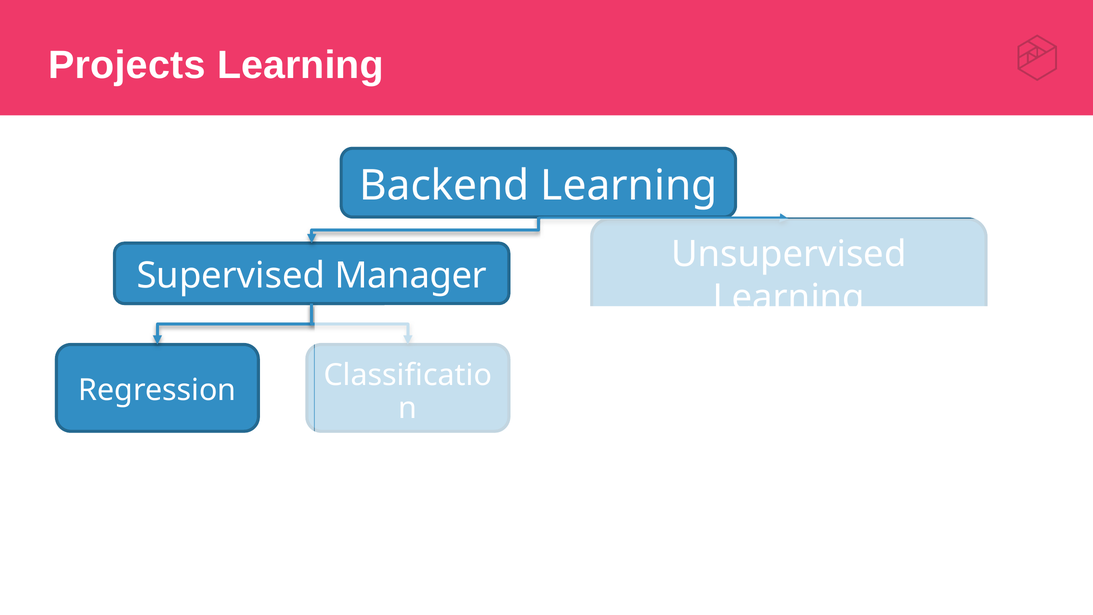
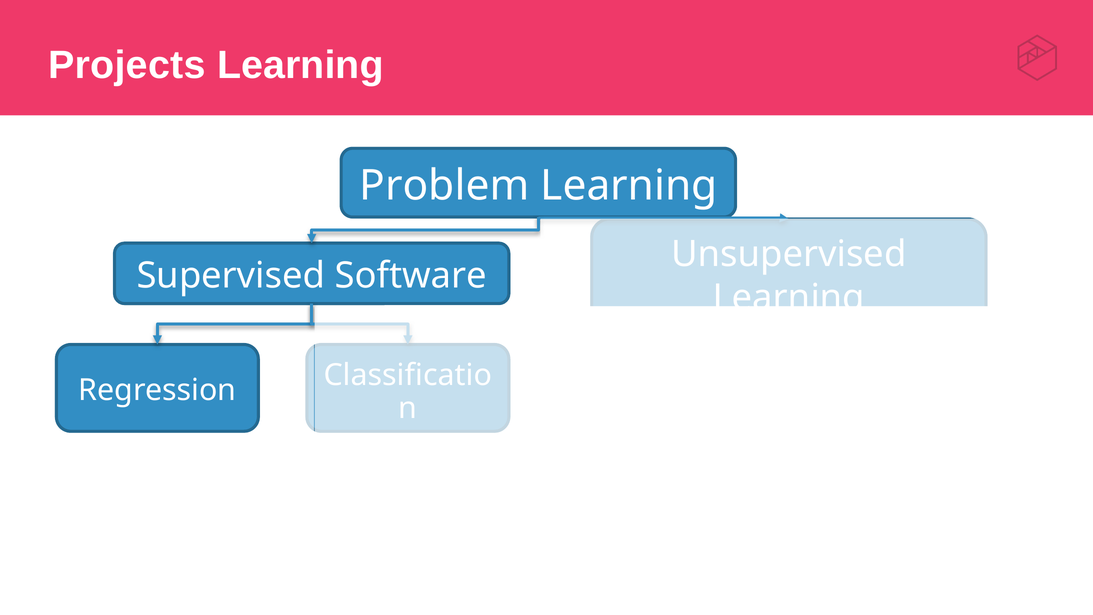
Backend: Backend -> Problem (444, 186)
Manager: Manager -> Software (411, 276)
